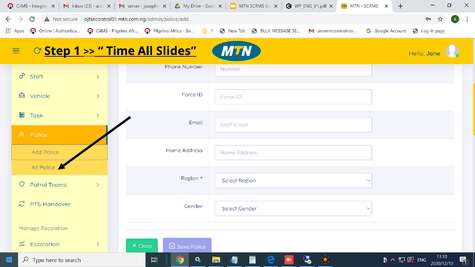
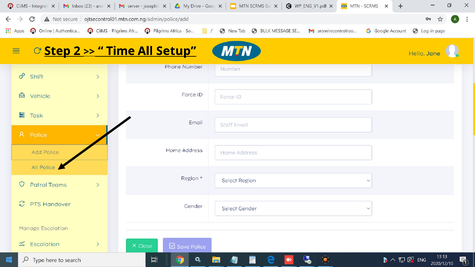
1: 1 -> 2 (77, 51)
Slides: Slides -> Setup (176, 51)
